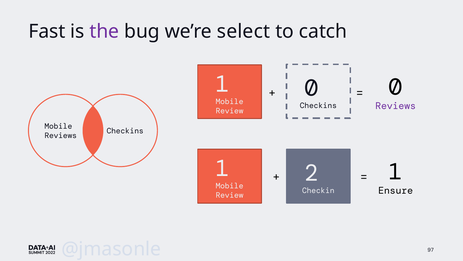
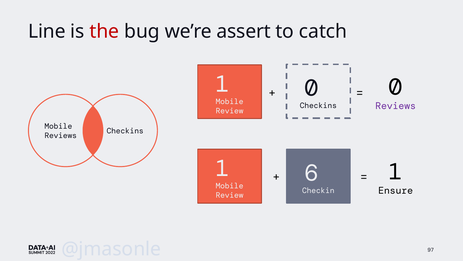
Fast: Fast -> Line (47, 31)
the colour: purple -> red (104, 31)
select: select -> assert (244, 31)
2: 2 -> 6 (311, 173)
